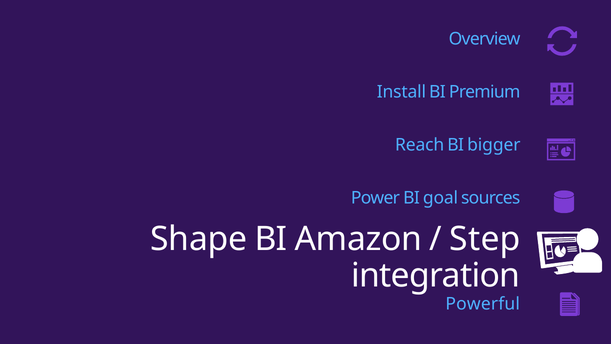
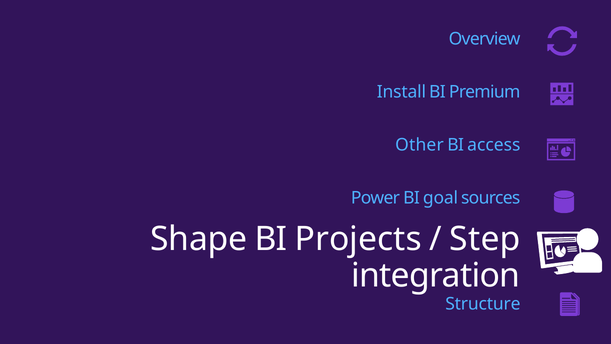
Reach: Reach -> Other (419, 145)
bigger: bigger -> access (494, 145)
Amazon: Amazon -> Projects (358, 239)
Powerful: Powerful -> Structure (483, 304)
